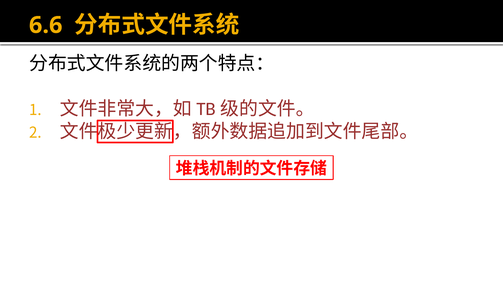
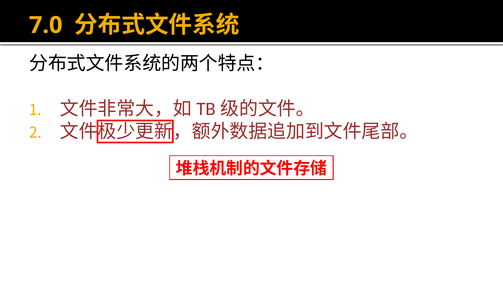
6.6: 6.6 -> 7.0 (46, 25)
